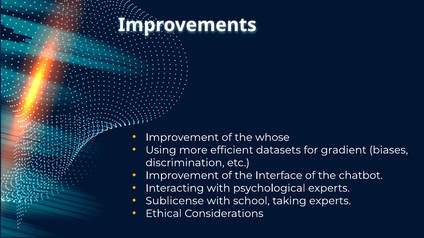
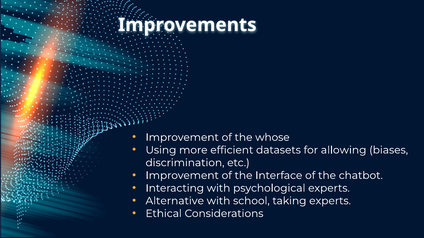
gradient: gradient -> allowing (344, 150)
Sublicense: Sublicense -> Alternative (175, 201)
